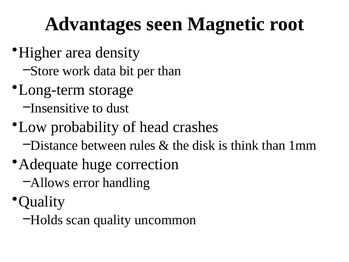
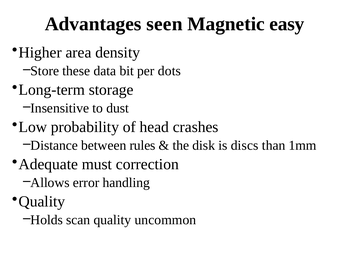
root: root -> easy (287, 24)
work: work -> these (76, 71)
per than: than -> dots (169, 71)
think: think -> discs (245, 145)
huge: huge -> must (97, 164)
